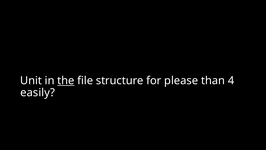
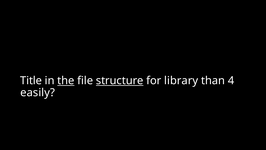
Unit: Unit -> Title (31, 81)
structure underline: none -> present (120, 81)
please: please -> library (181, 81)
